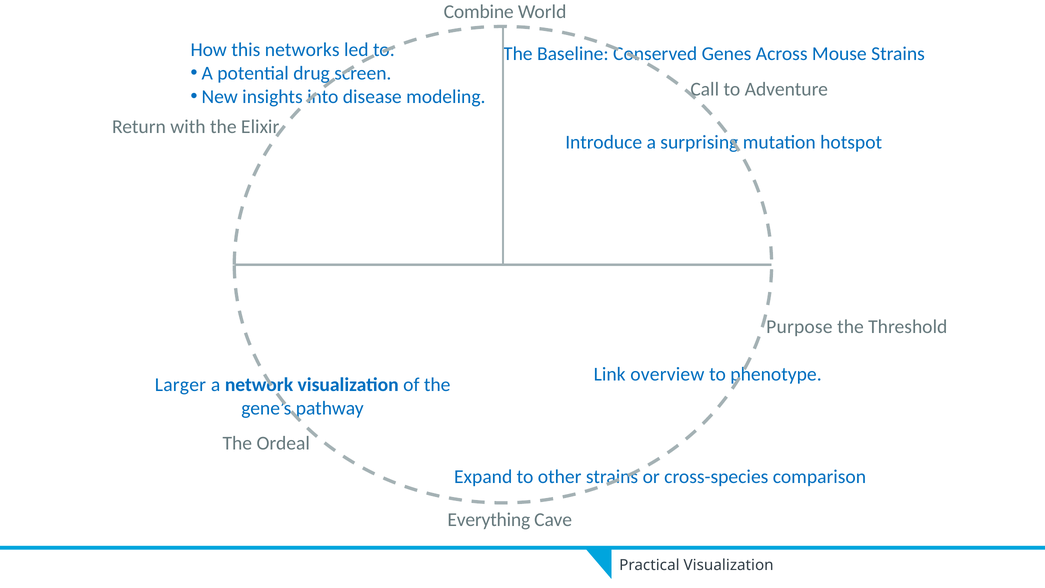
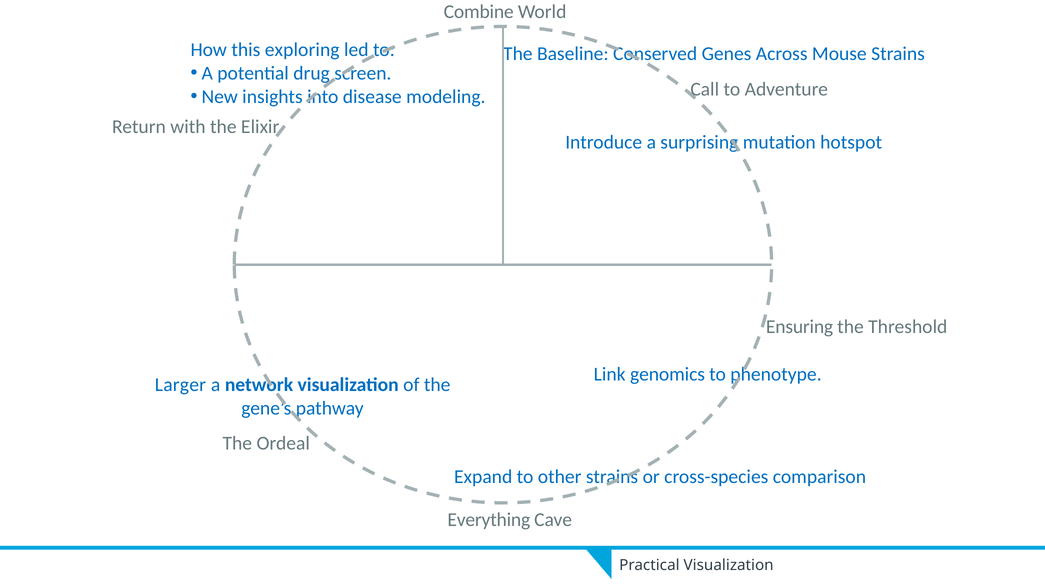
networks: networks -> exploring (302, 50)
Purpose: Purpose -> Ensuring (800, 327)
overview: overview -> genomics (667, 374)
